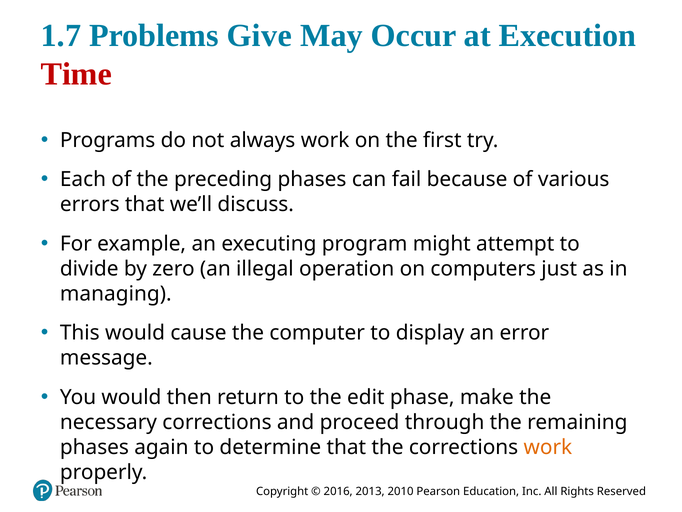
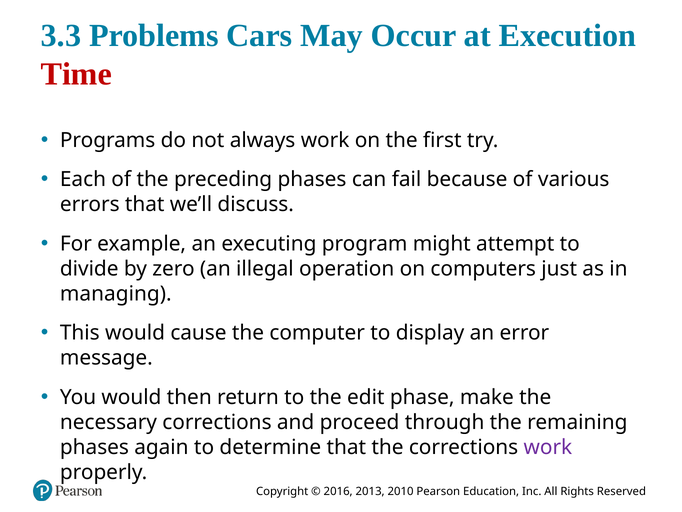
1.7: 1.7 -> 3.3 (61, 35)
Give: Give -> Cars (259, 35)
work colour: orange -> purple (548, 447)
